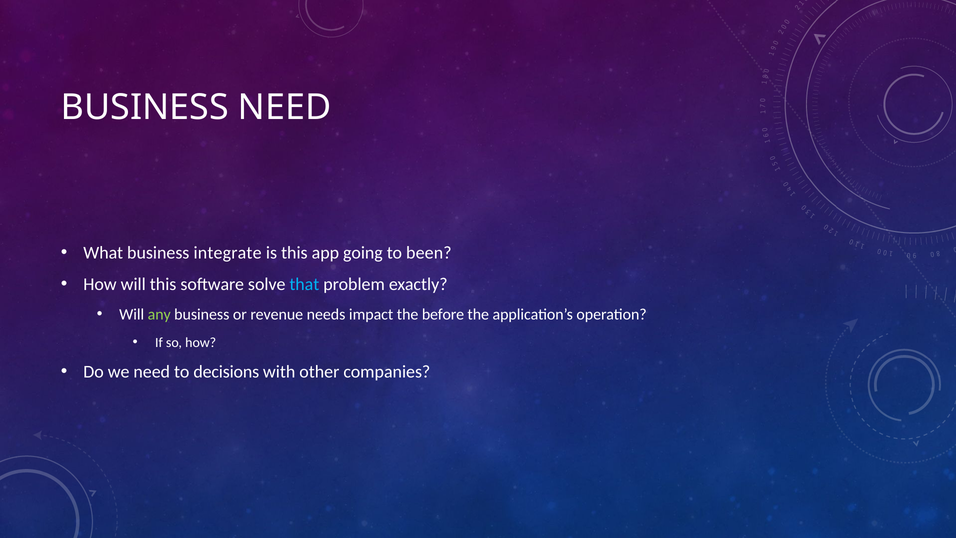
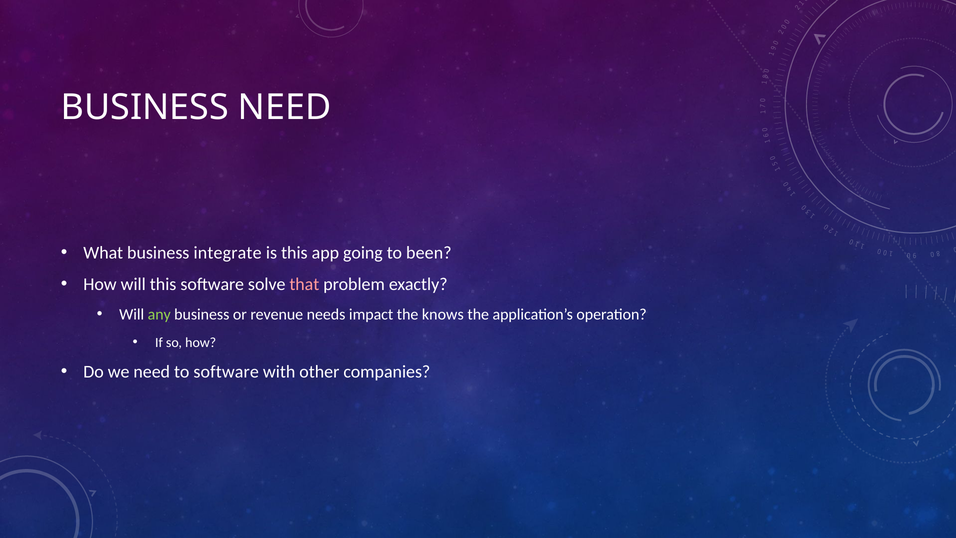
that colour: light blue -> pink (304, 284)
before: before -> knows (443, 314)
to decisions: decisions -> software (226, 372)
